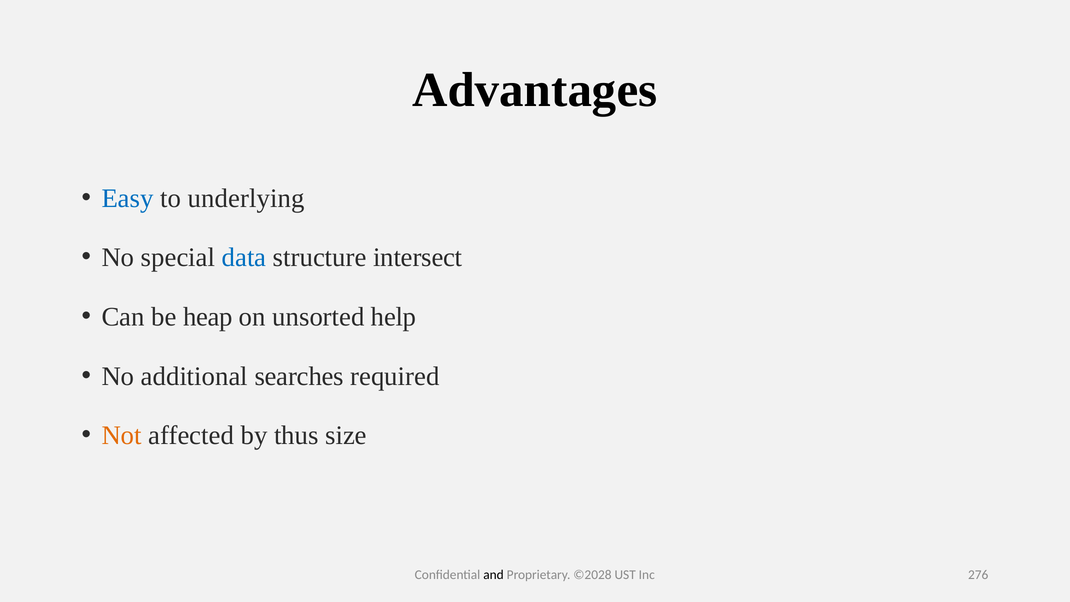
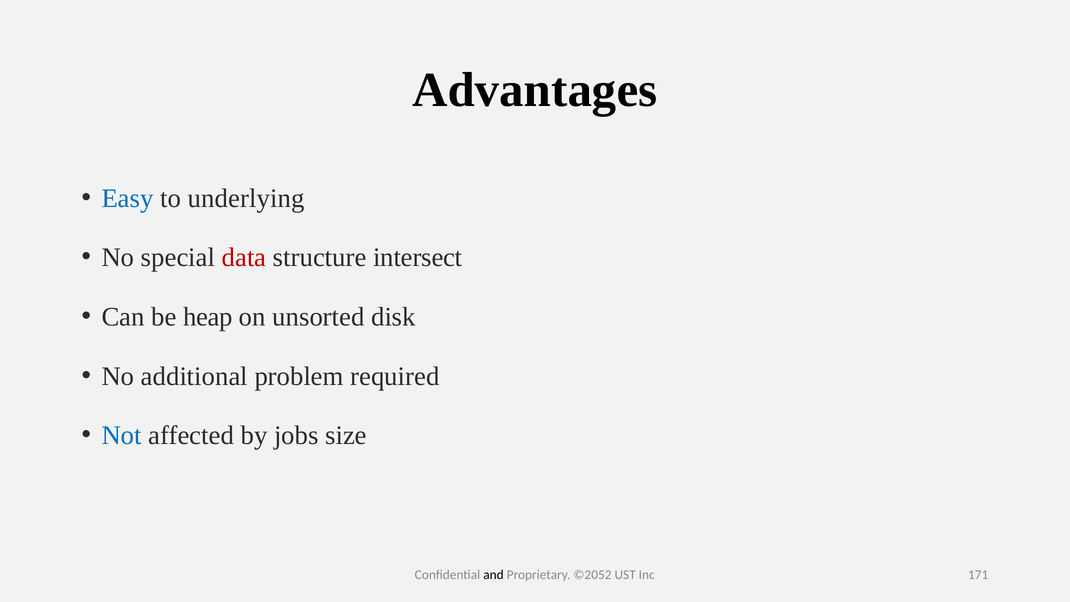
data colour: blue -> red (244, 258)
help: help -> disk (393, 317)
searches: searches -> problem (299, 376)
Not colour: orange -> blue (122, 435)
thus: thus -> jobs (296, 435)
©2028: ©2028 -> ©2052 (592, 575)
276: 276 -> 171 (978, 575)
